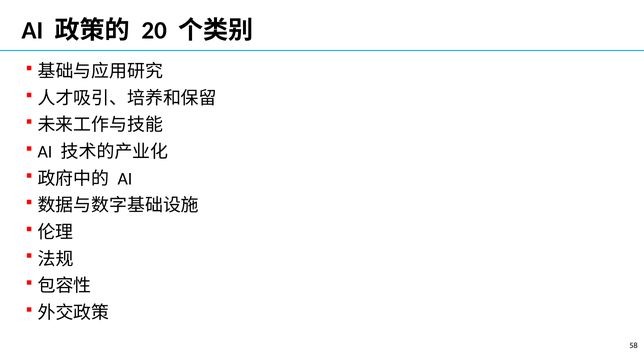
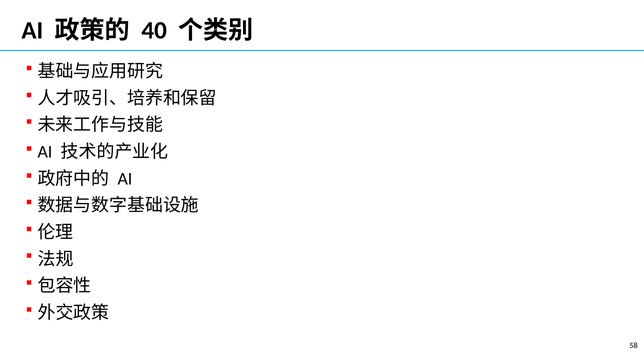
20: 20 -> 40 (154, 31)
